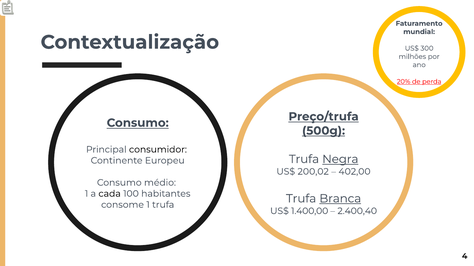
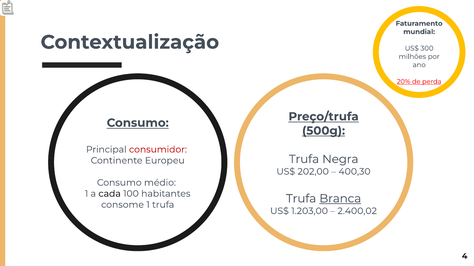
consumidor colour: black -> red (158, 150)
Negra underline: present -> none (340, 160)
200,02: 200,02 -> 202,00 (313, 172)
402,00: 402,00 -> 400,30 (355, 172)
1.400,00: 1.400,00 -> 1.203,00 (310, 211)
2.400,40: 2.400,40 -> 2.400,02 (357, 211)
